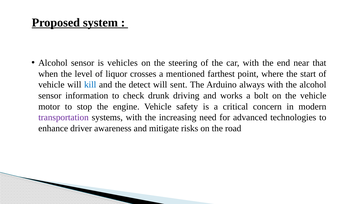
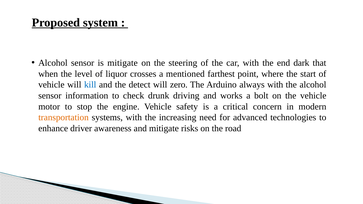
is vehicles: vehicles -> mitigate (123, 63)
near: near -> dark (301, 63)
sent: sent -> zero (179, 85)
transportation colour: purple -> orange (63, 118)
